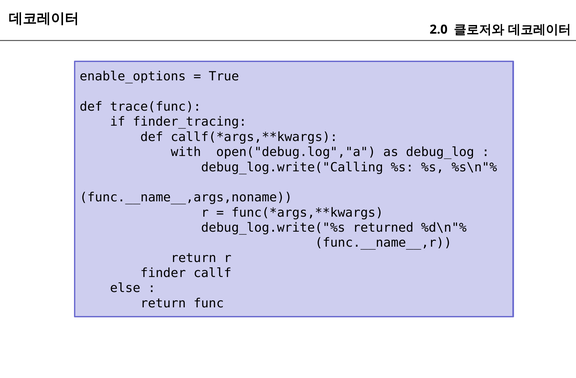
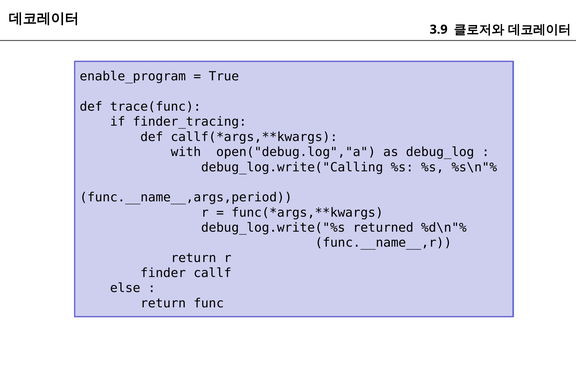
2.0: 2.0 -> 3.9 (439, 30)
enable_options: enable_options -> enable_program (133, 77)
func.__name__,args,noname: func.__name__,args,noname -> func.__name__,args,period (186, 198)
